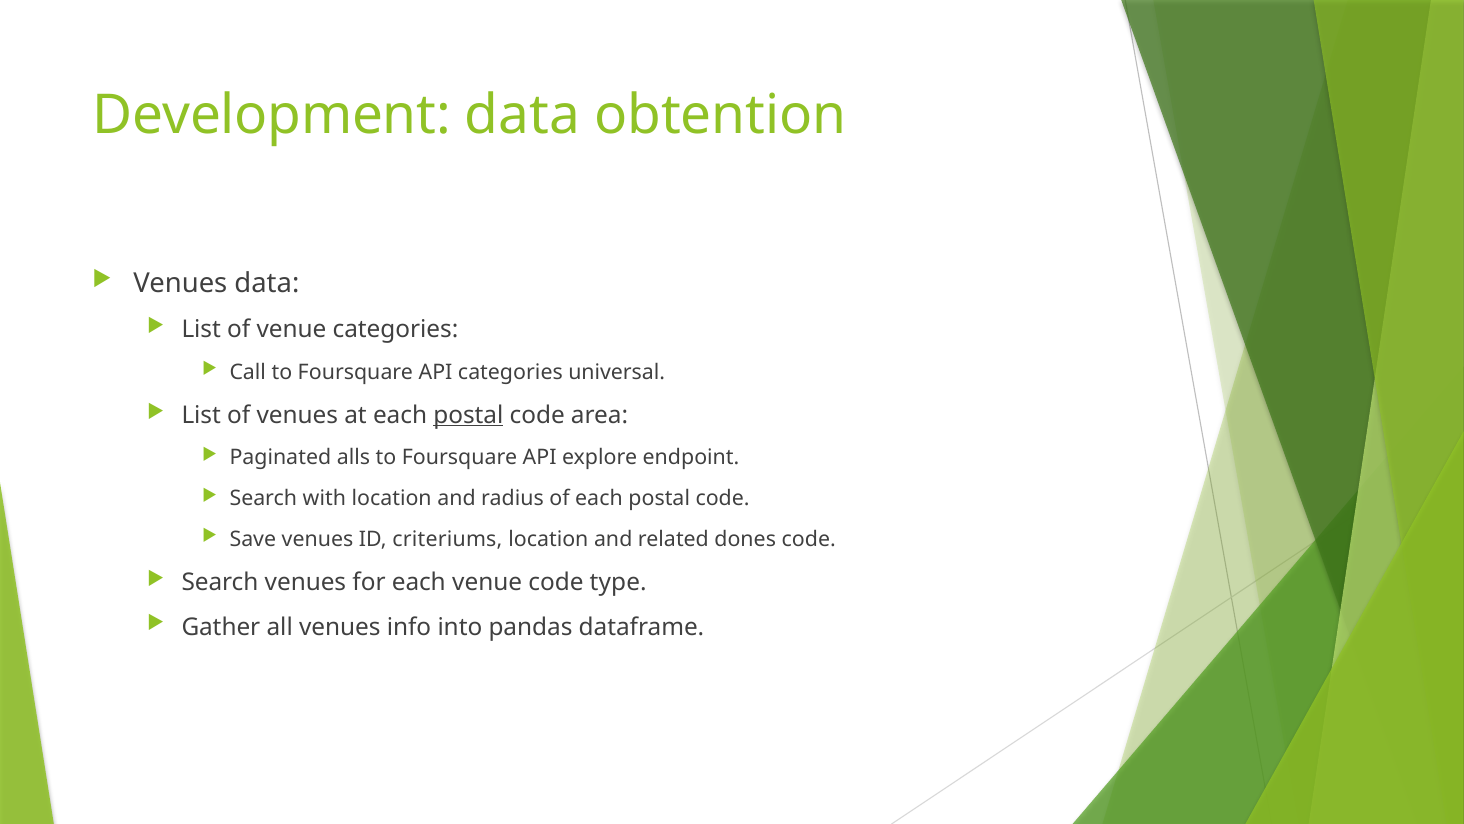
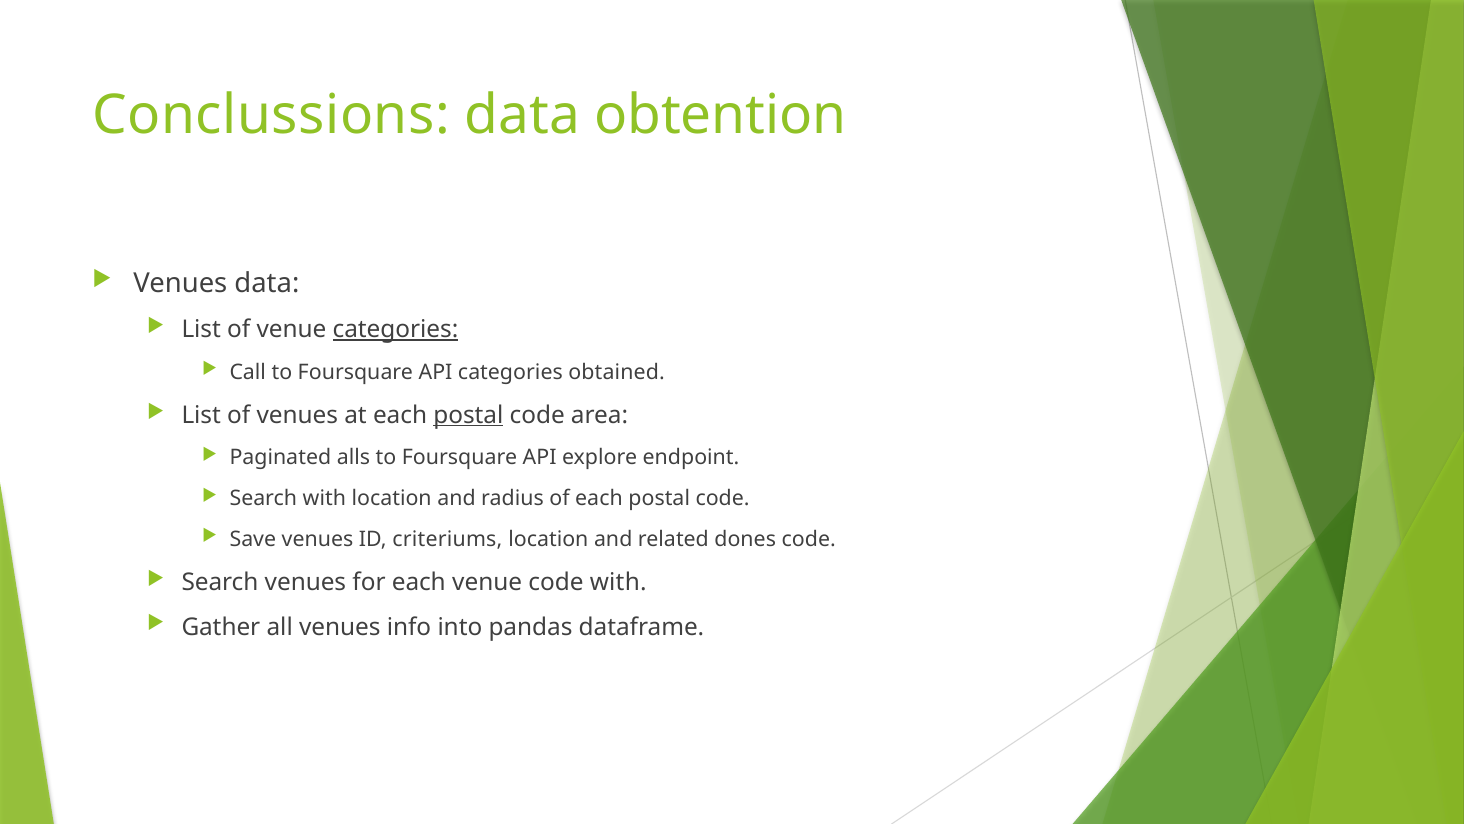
Development: Development -> Conclussions (271, 115)
categories underline: none -> present (395, 329)
universal: universal -> obtained (617, 372)
code type: type -> with (618, 582)
